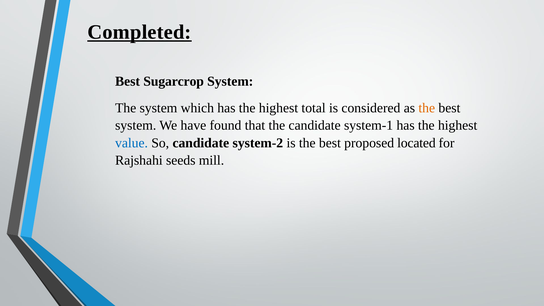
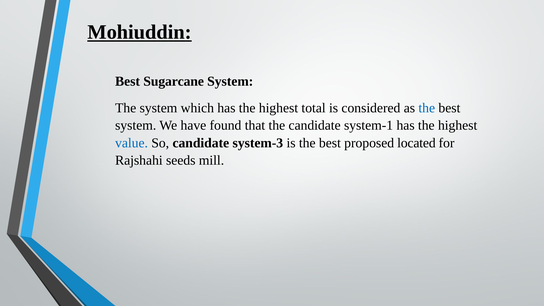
Completed: Completed -> Mohiuddin (140, 32)
Sugarcrop: Sugarcrop -> Sugarcane (174, 81)
the colour: orange -> blue (427, 108)
system-2: system-2 -> system-3 (258, 143)
